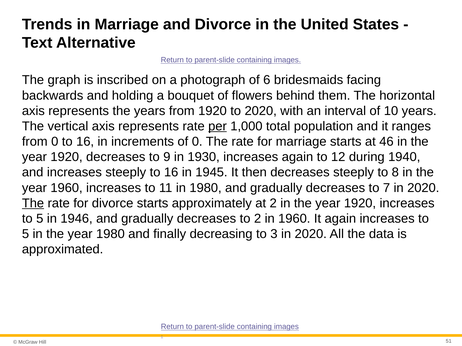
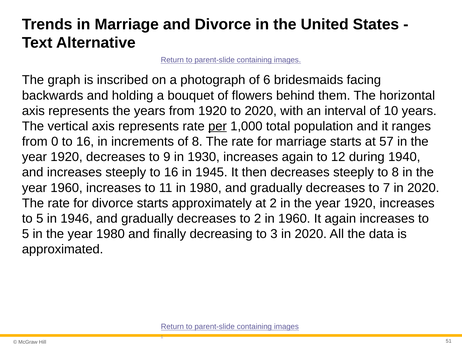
of 0: 0 -> 8 (197, 142)
46: 46 -> 57 (386, 142)
The underline: present -> none (33, 203)
